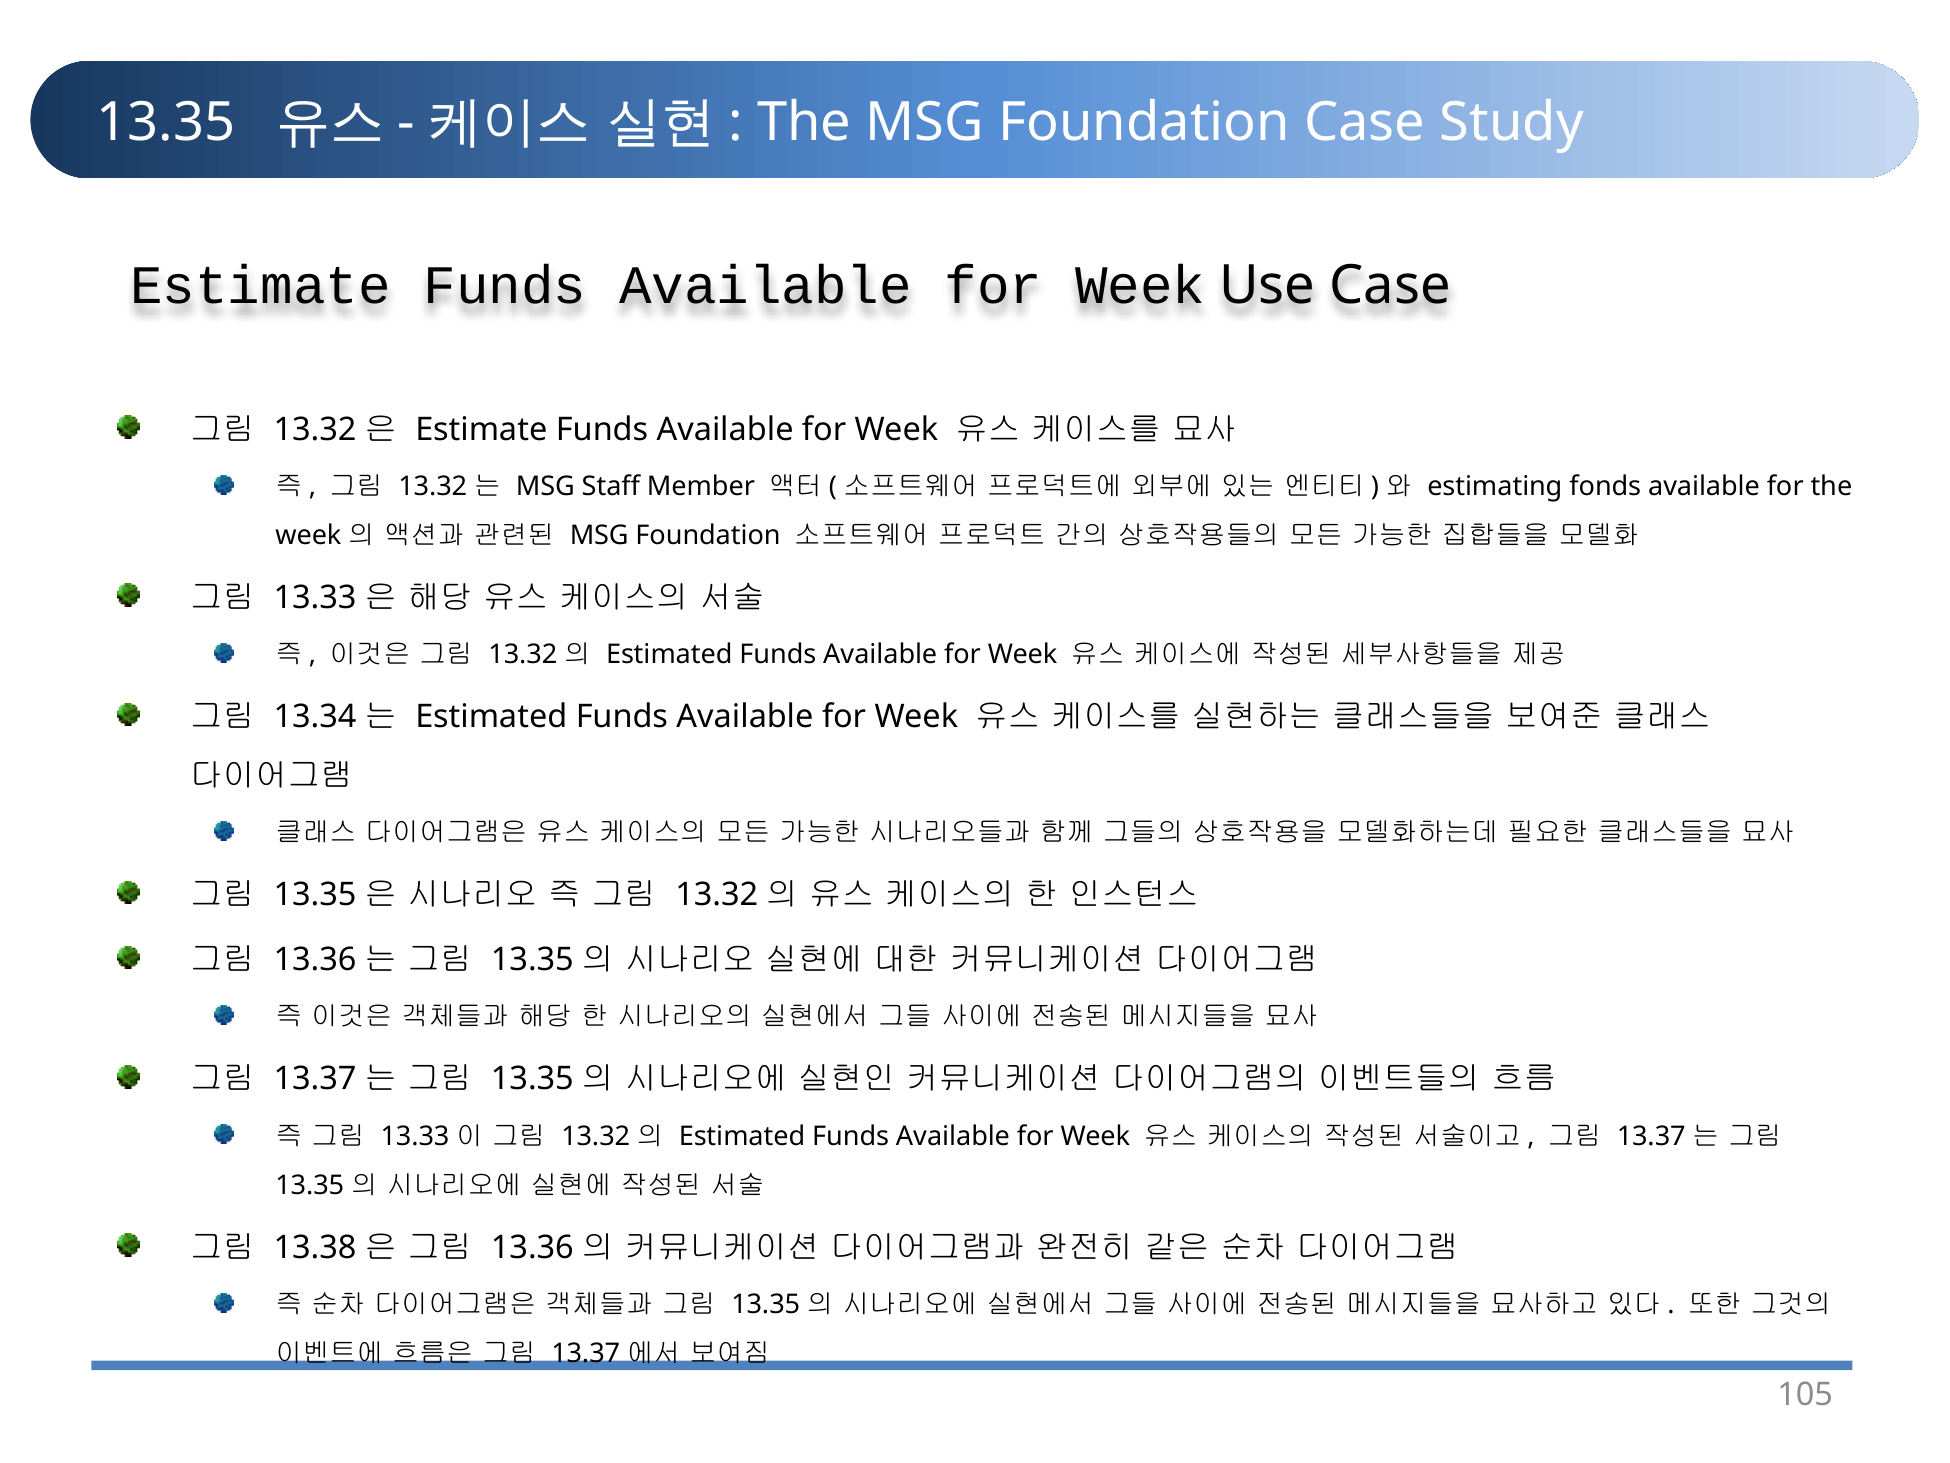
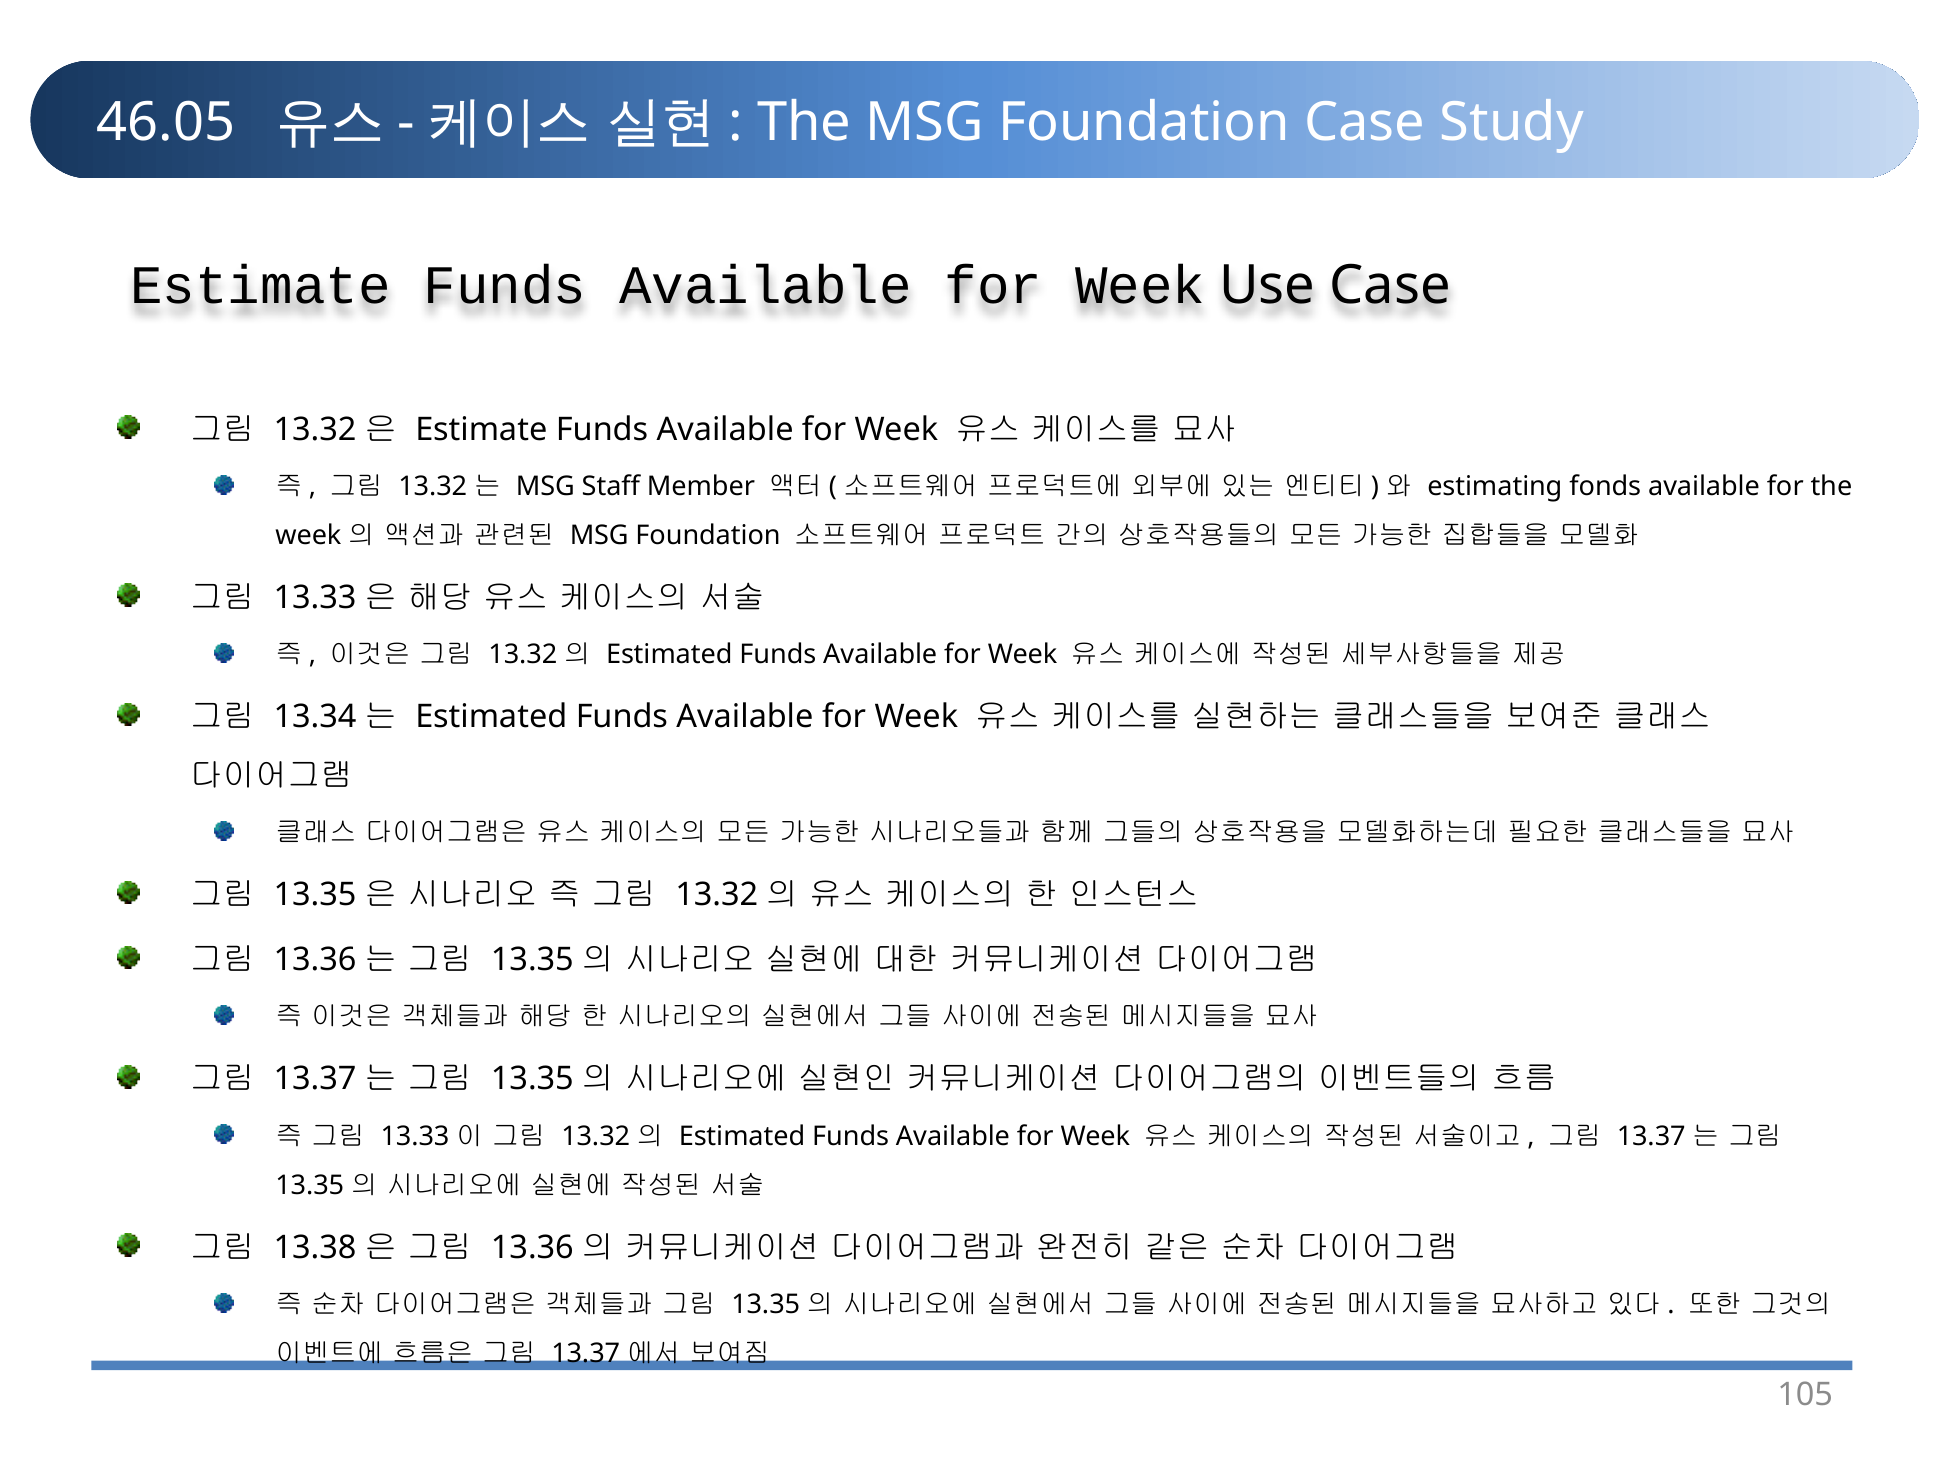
13.35: 13.35 -> 46.05 (166, 122)
